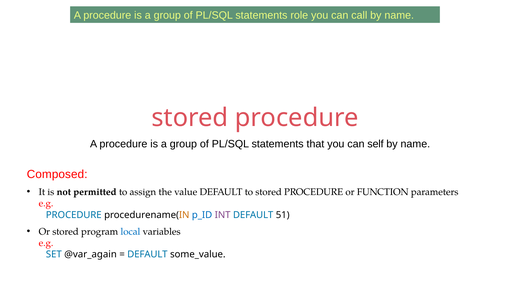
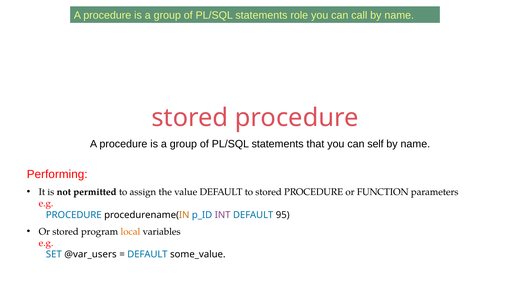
Composed: Composed -> Performing (57, 174)
51: 51 -> 95 (283, 215)
local colour: blue -> orange (130, 231)
@var_again: @var_again -> @var_users (91, 254)
